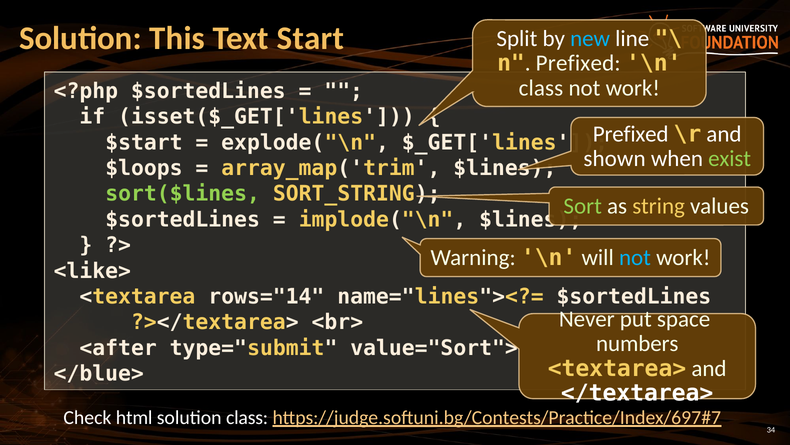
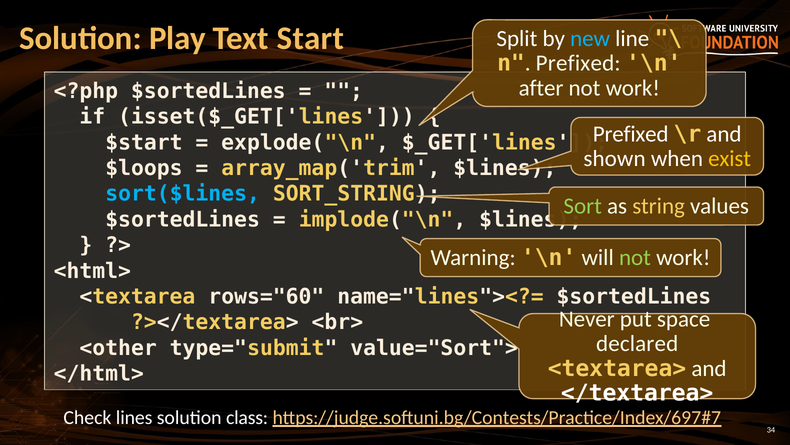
This: This -> Play (177, 38)
class: class -> after (541, 88)
exist colour: light green -> yellow (730, 159)
sort($lines colour: light green -> light blue (183, 194)
not colour: light blue -> light green (635, 257)
<like>: <like> -> <html> (92, 271)
rows="14: rows="14 -> rows="60 (266, 296)
numbers: numbers -> declared (637, 343)
<after: <after -> <other (118, 348)
</blue>: </blue> -> </html> (99, 373)
html: html -> lines (134, 417)
